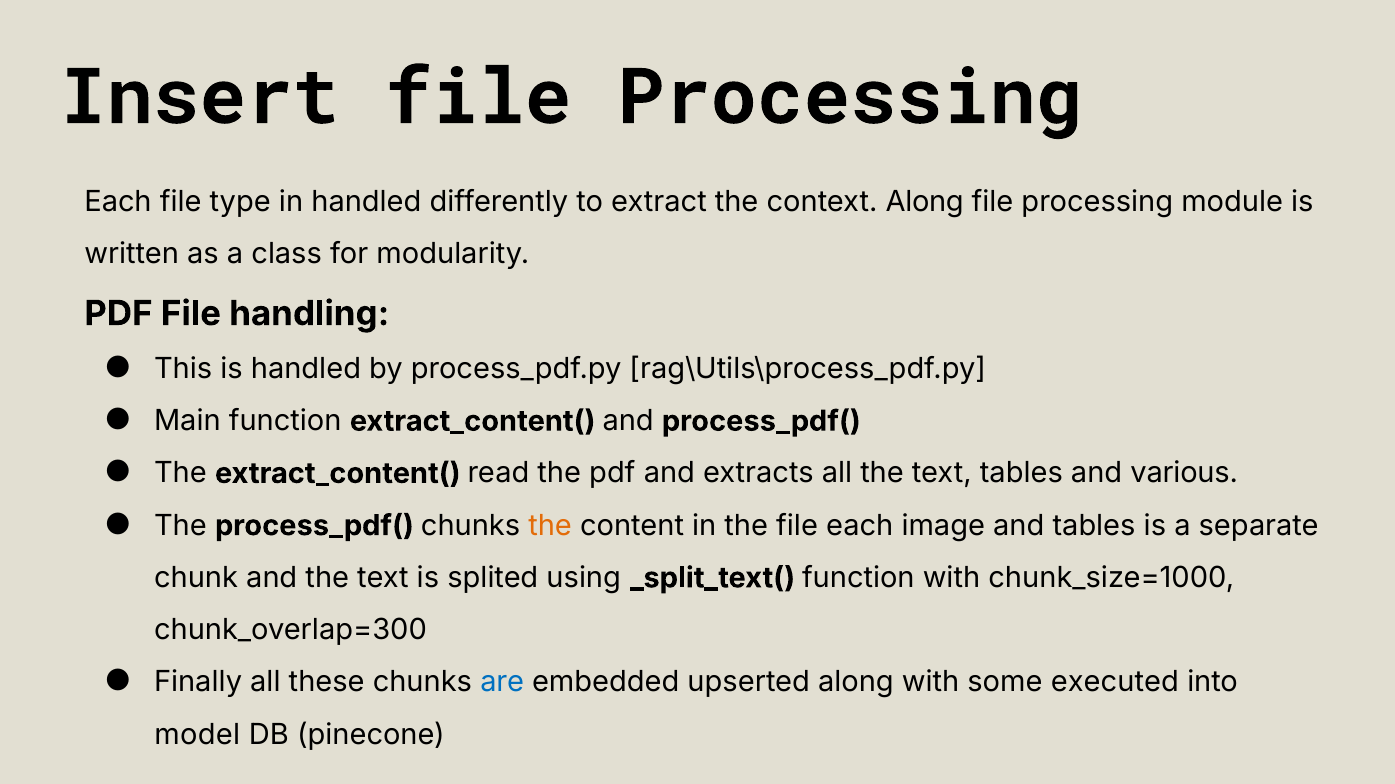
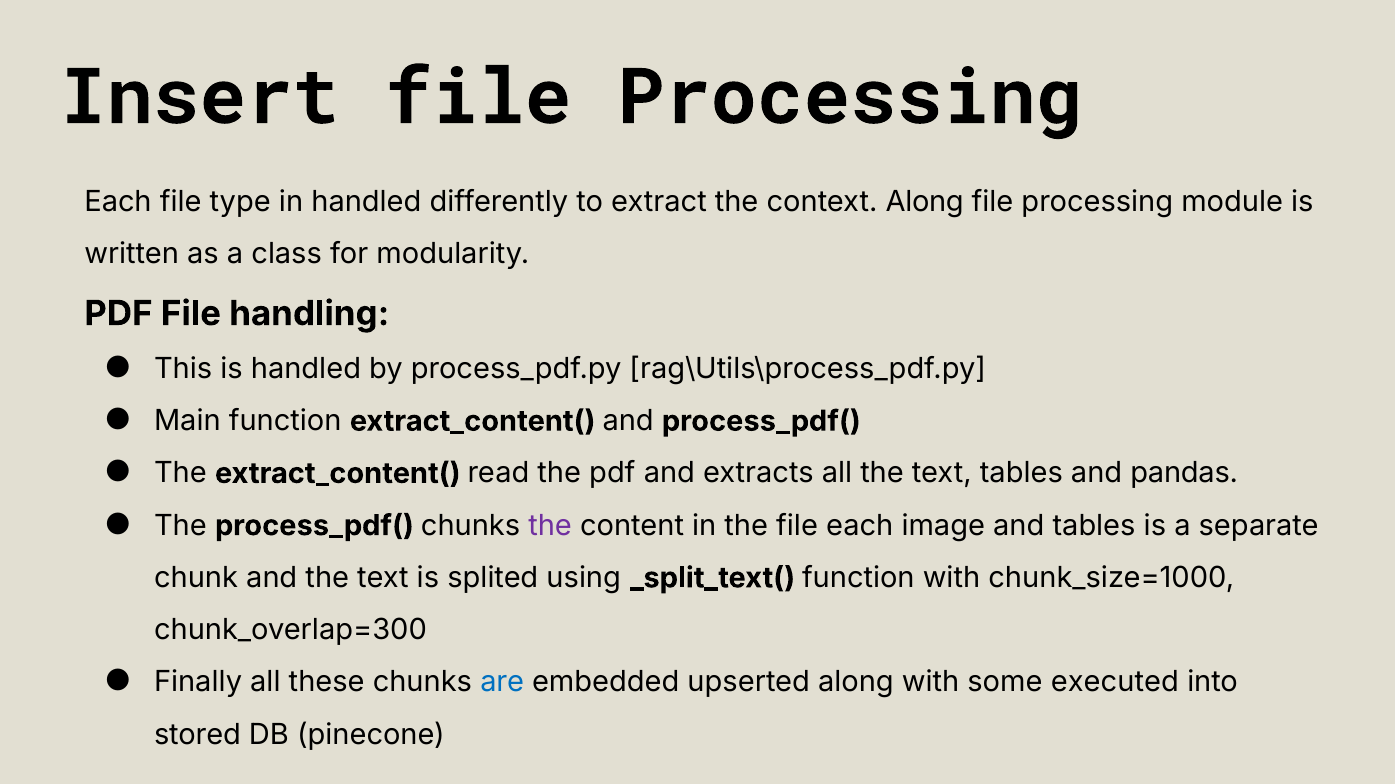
various: various -> pandas (1184, 474)
the colour: orange -> purple (550, 526)
model: model -> stored (197, 735)
